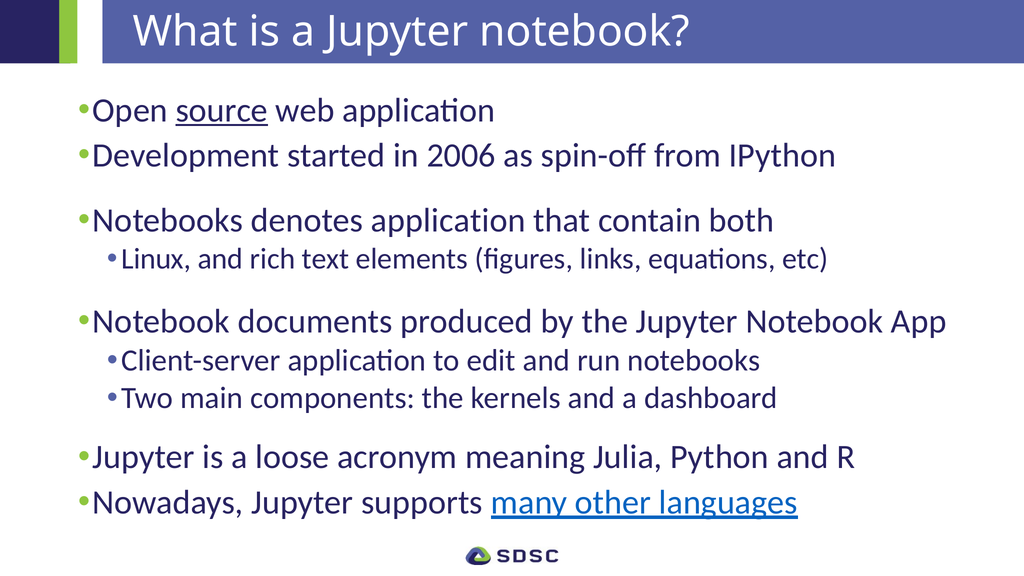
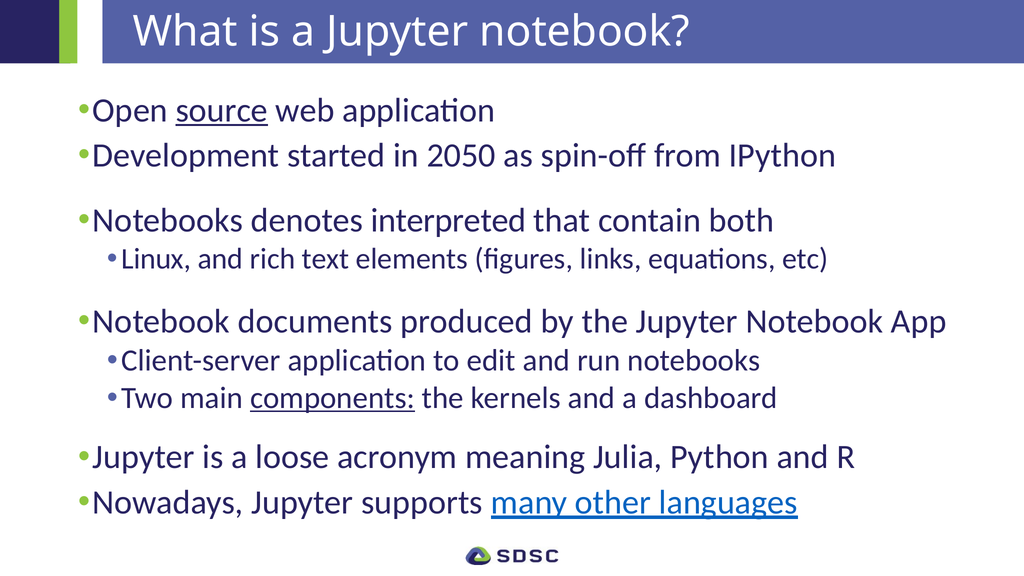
2006: 2006 -> 2050 (461, 155)
denotes application: application -> interpreted (448, 220)
components underline: none -> present (332, 398)
